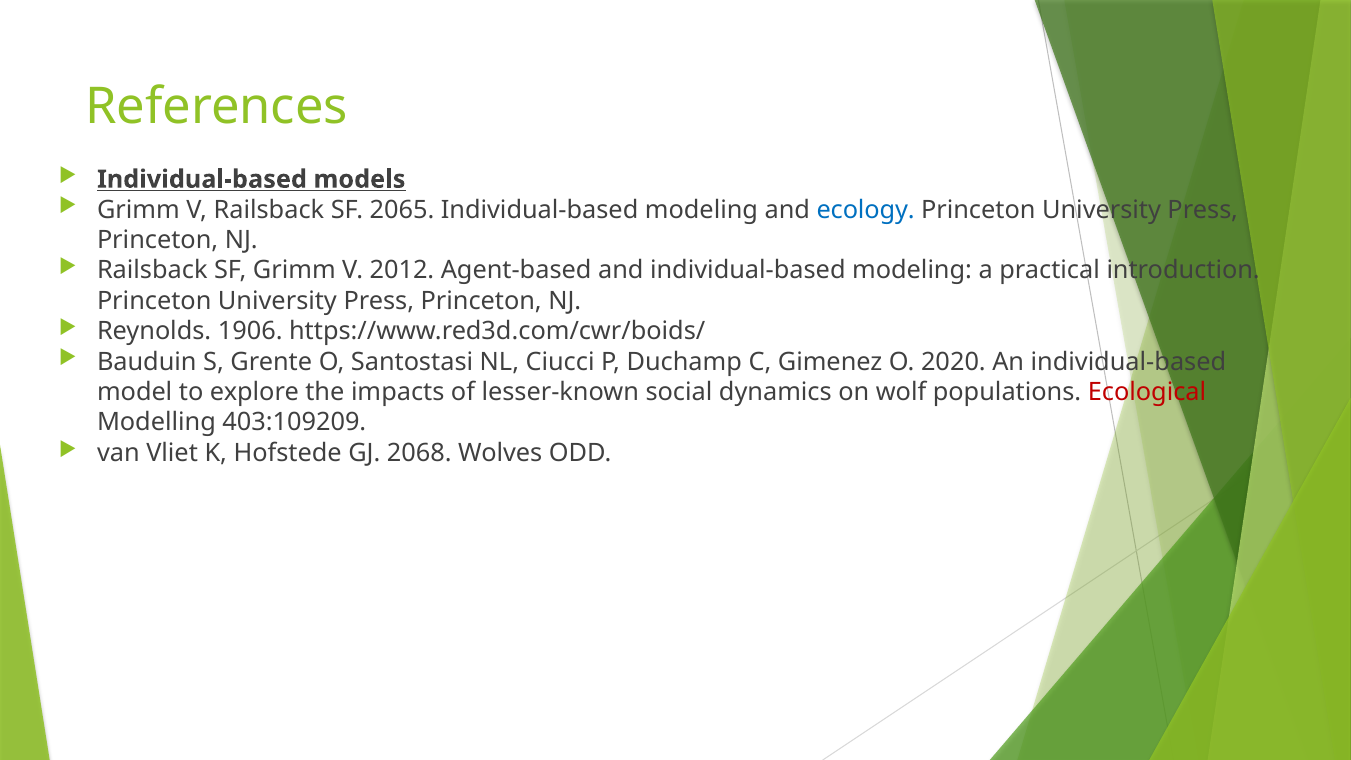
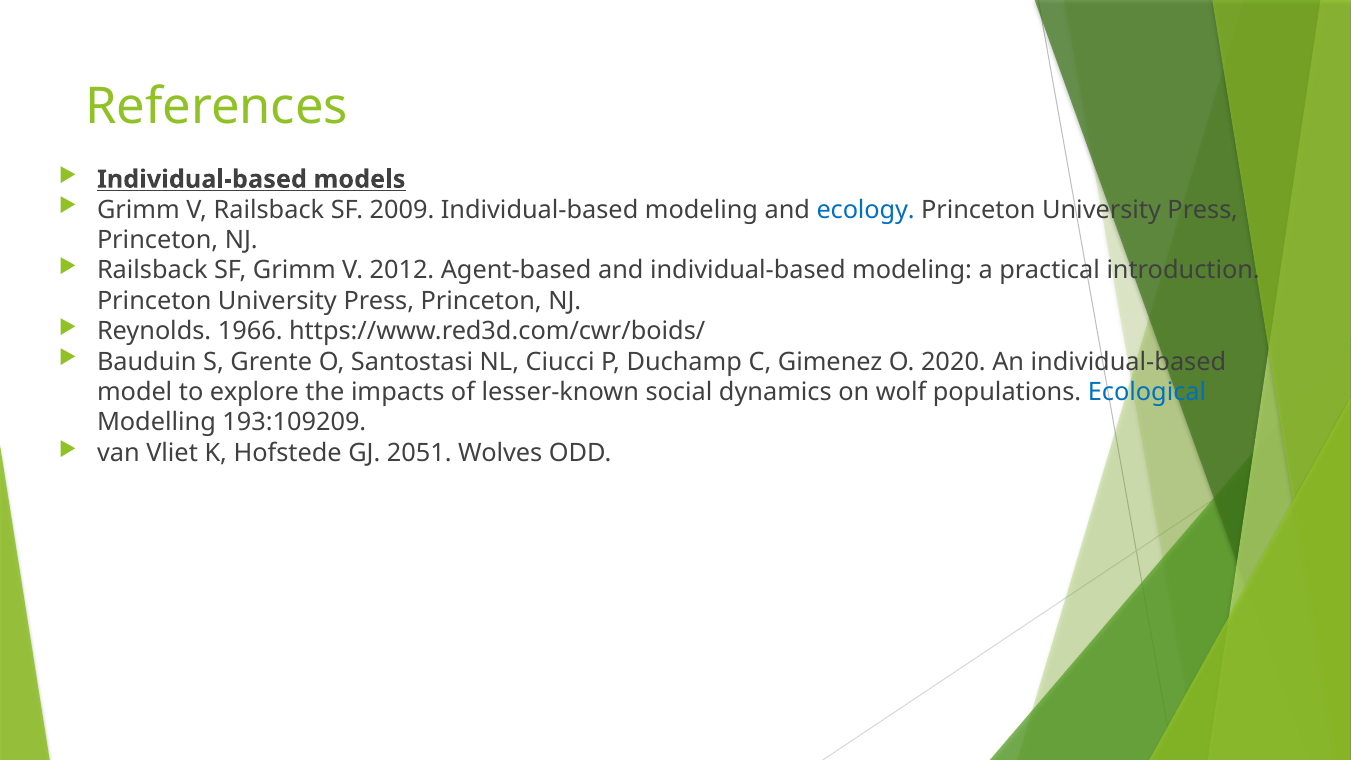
2065: 2065 -> 2009 (402, 210)
1906: 1906 -> 1966 (250, 331)
Ecological colour: red -> blue (1147, 392)
403:109209: 403:109209 -> 193:109209 (294, 423)
2068: 2068 -> 2051 (419, 453)
